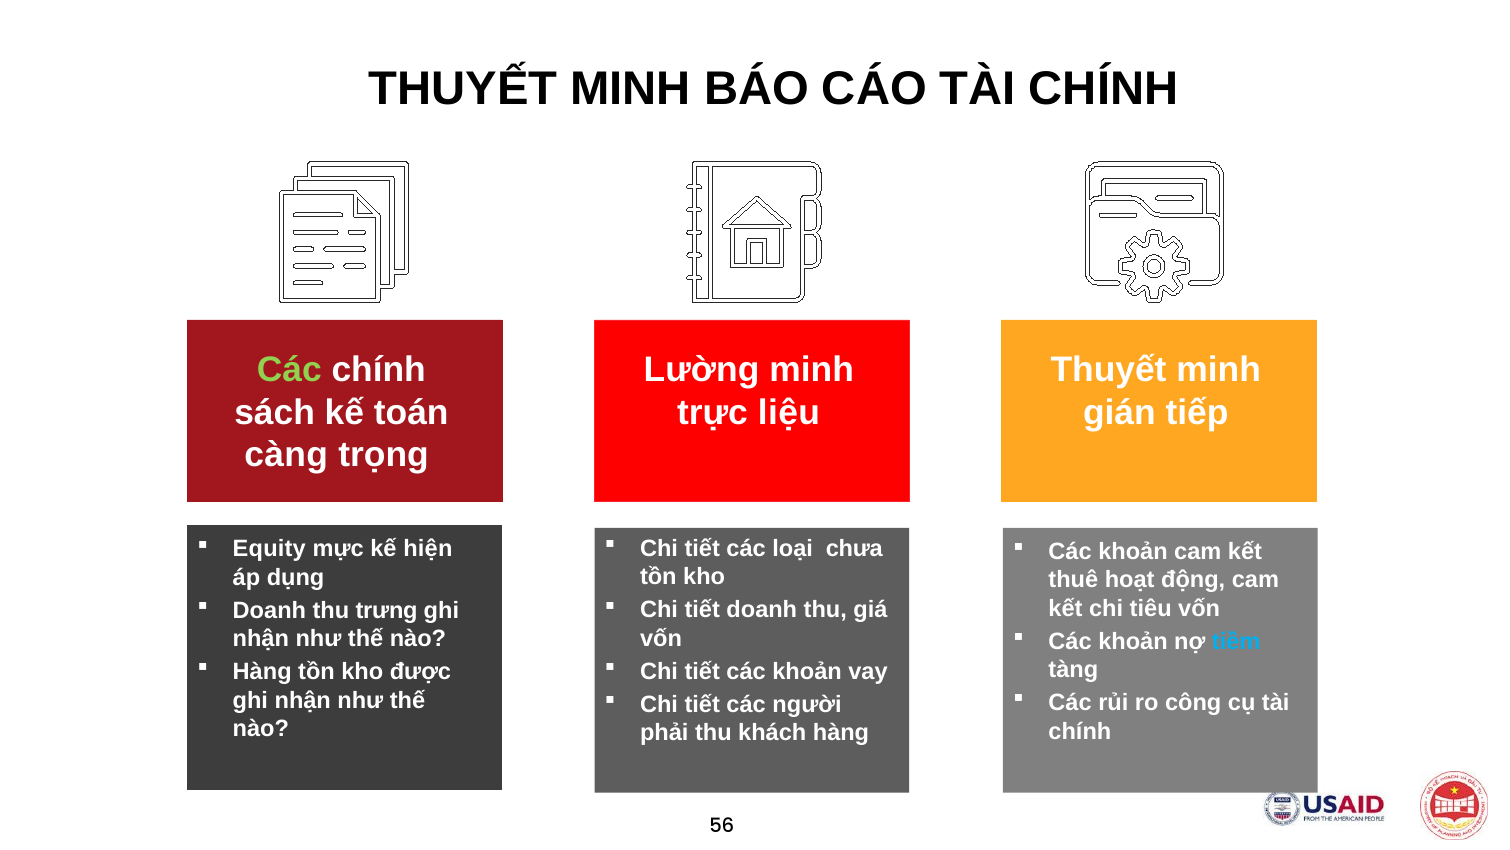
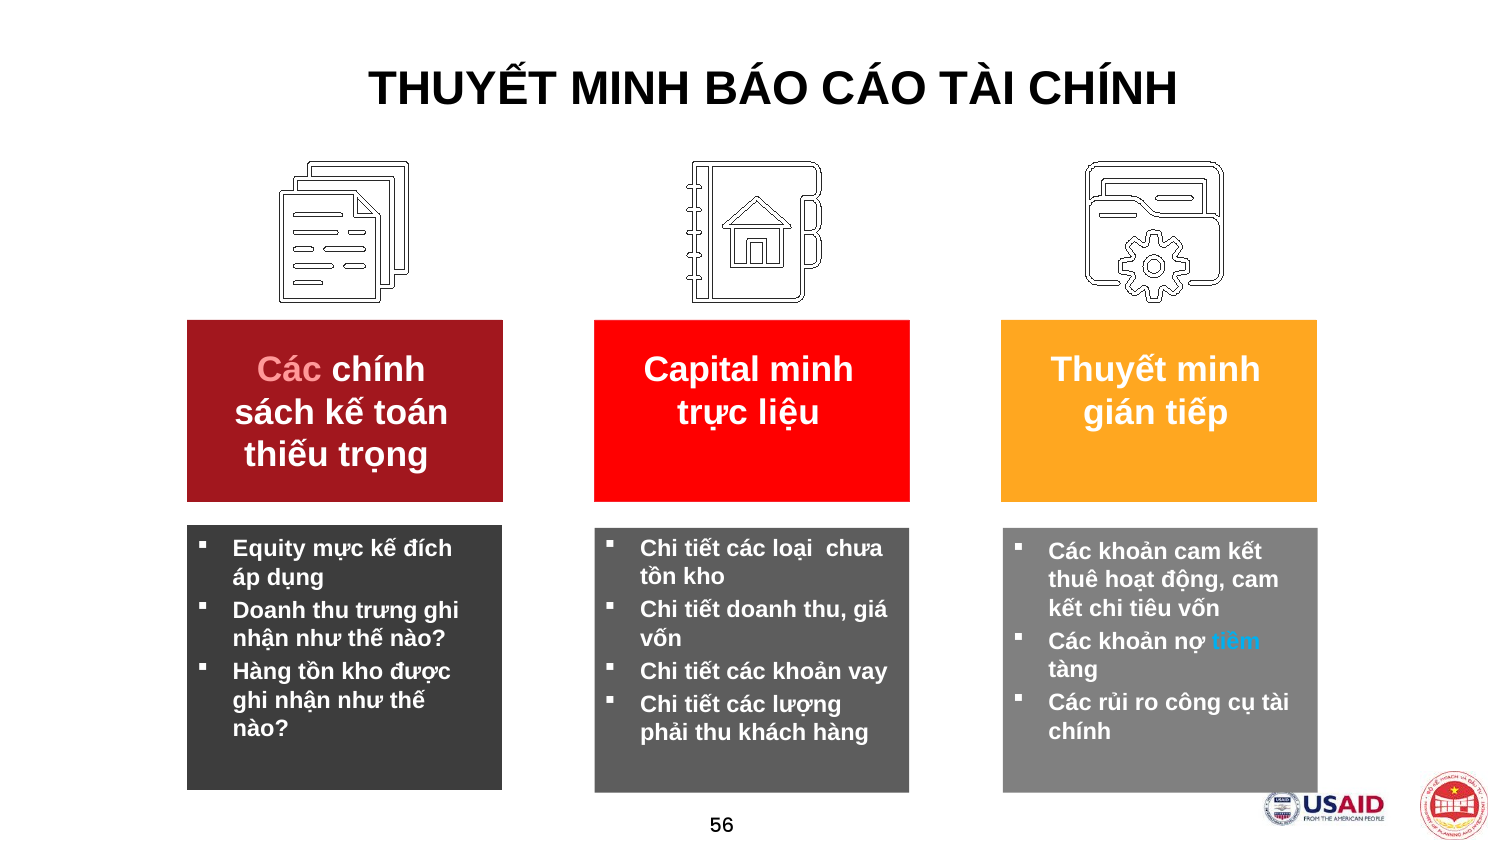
Các colour: light green -> pink (289, 370)
Lường: Lường -> Capital (702, 370)
càng: càng -> thiếu (286, 455)
hiện: hiện -> đích (428, 549)
người: người -> lượng (807, 704)
